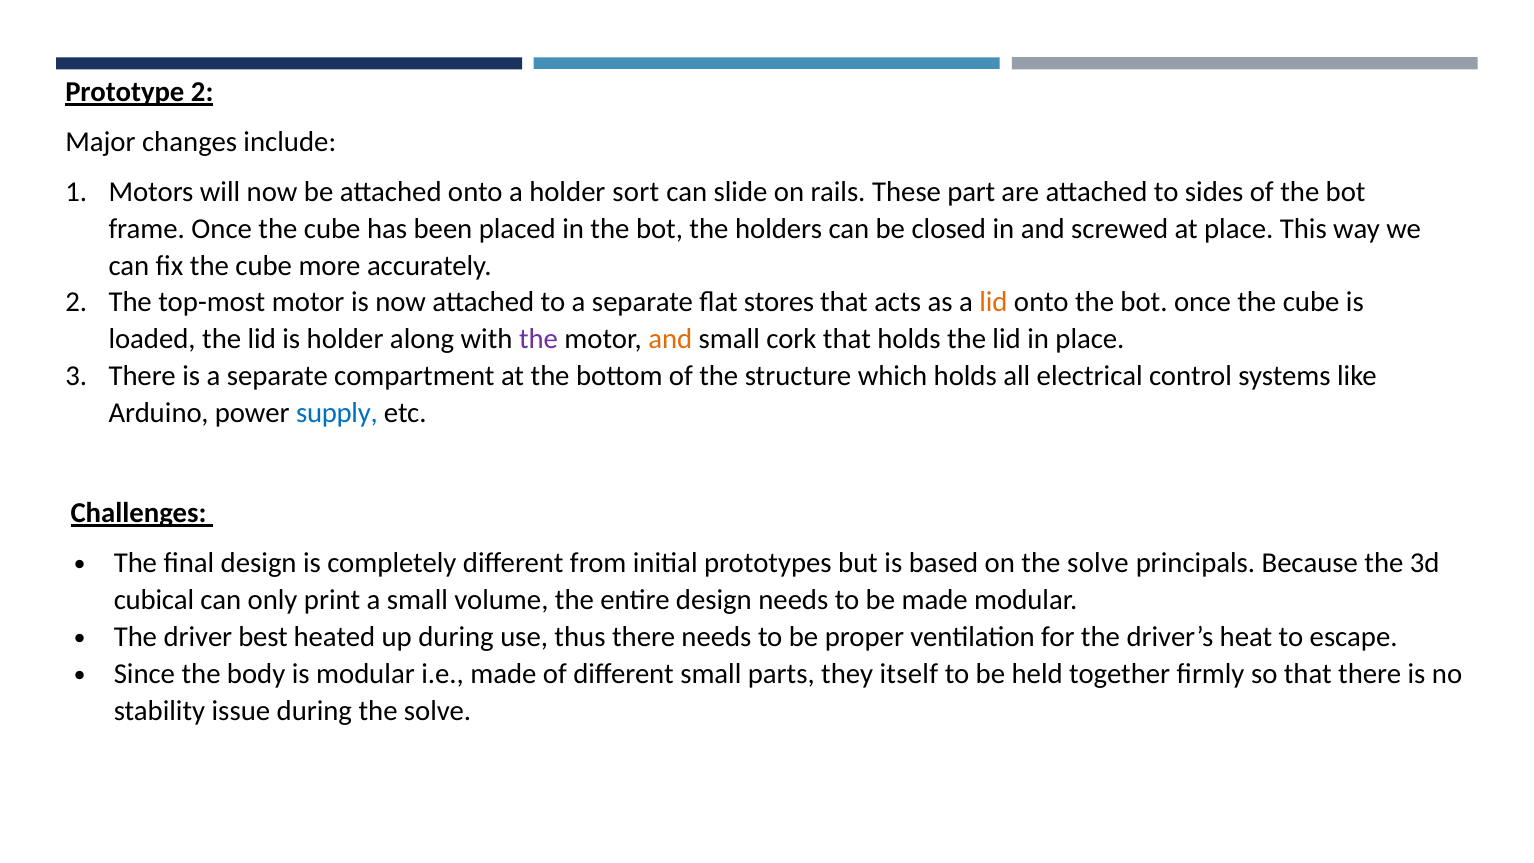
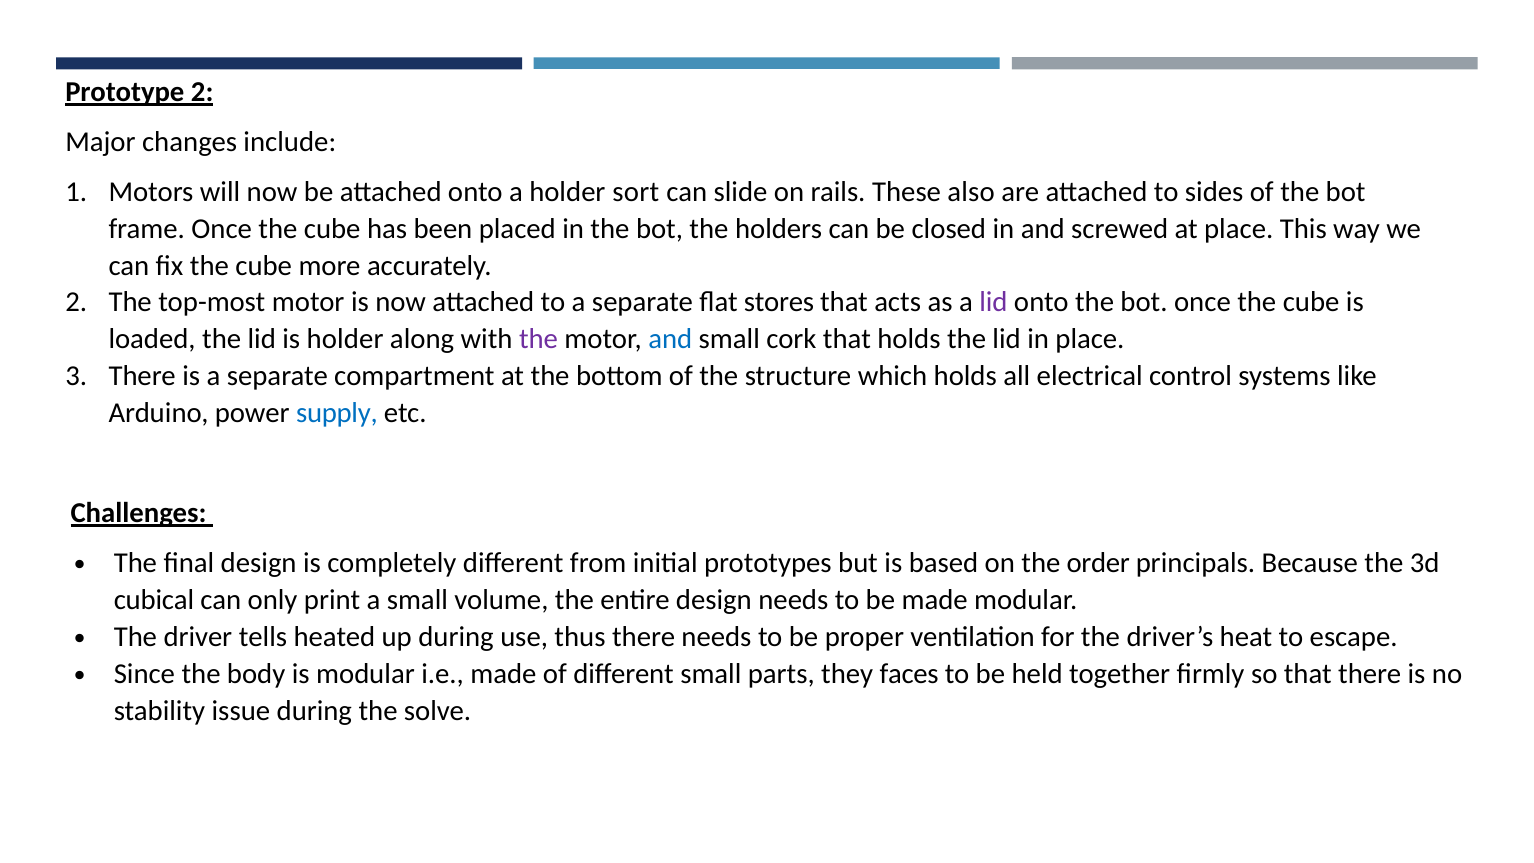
part: part -> also (971, 192)
lid colour: orange -> purple (993, 302)
and colour: orange -> blue (670, 339)
on the solve: solve -> order (1098, 563)
best: best -> tells (263, 637)
itself: itself -> faces (909, 674)
